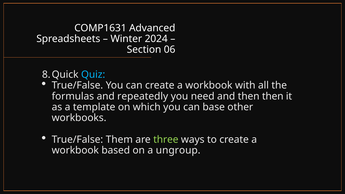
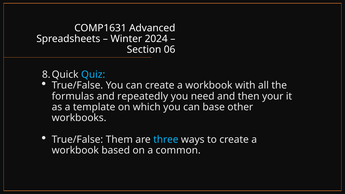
then then: then -> your (273, 96)
three colour: light green -> light blue (166, 140)
ungroup: ungroup -> common (178, 150)
